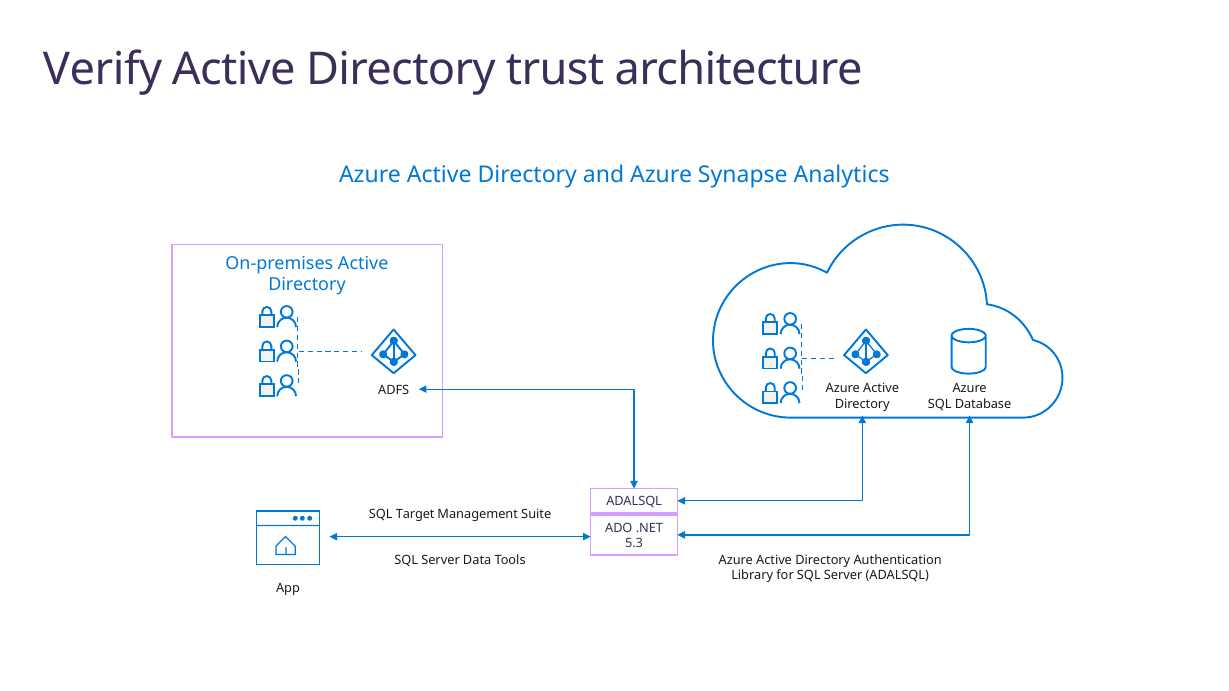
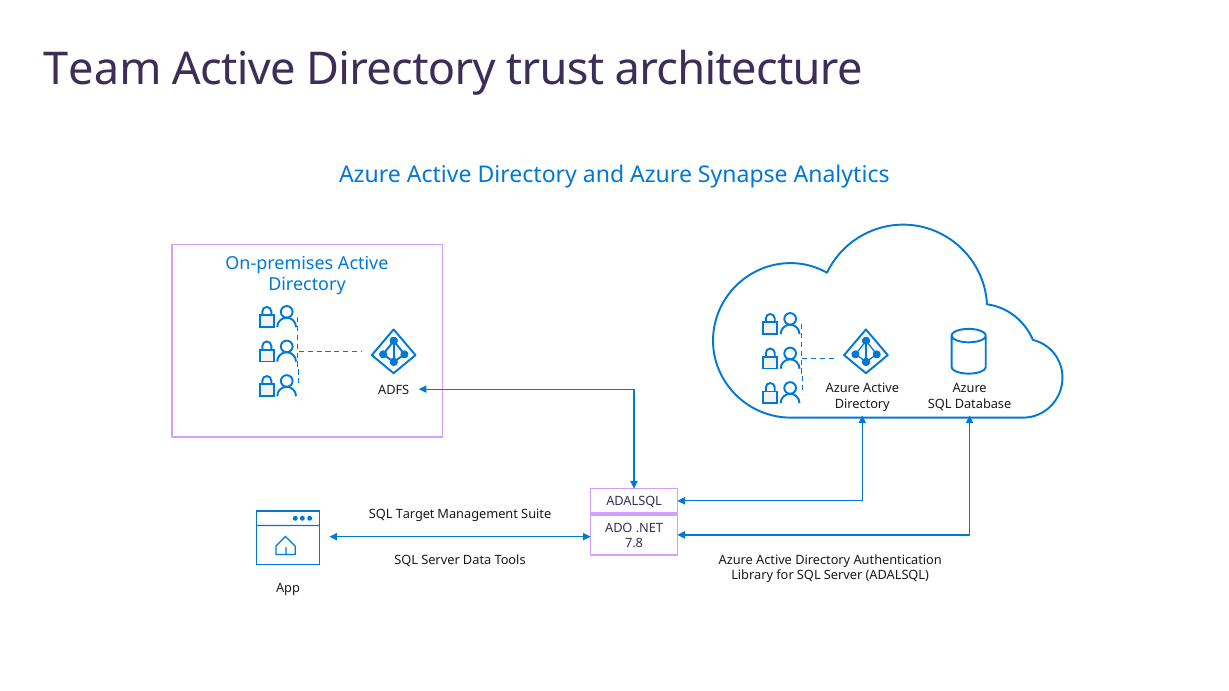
Verify: Verify -> Team (102, 69)
5.3: 5.3 -> 7.8 (634, 544)
